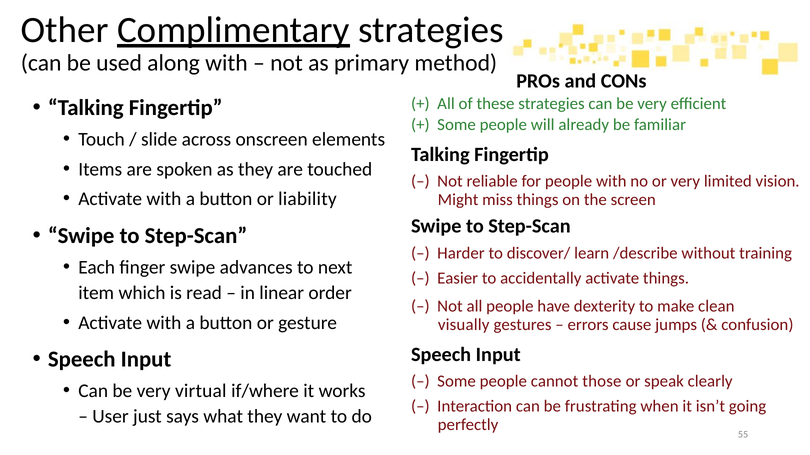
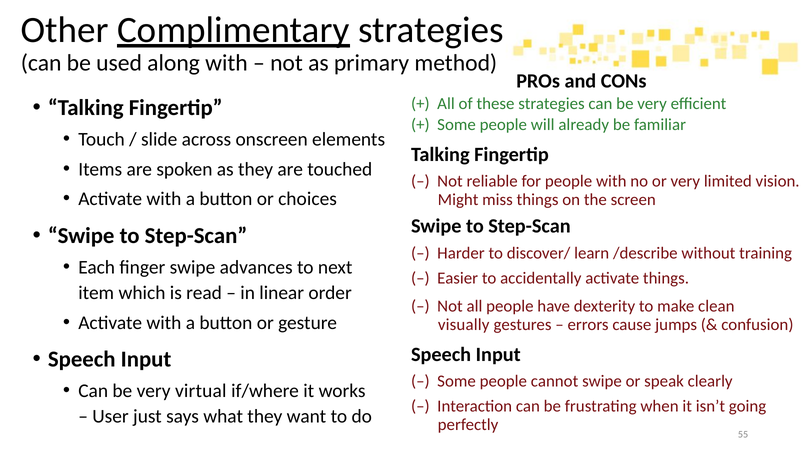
liability: liability -> choices (308, 199)
cannot those: those -> swipe (602, 382)
